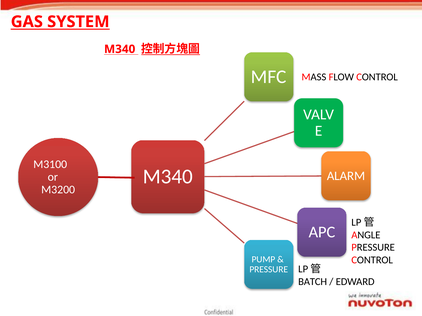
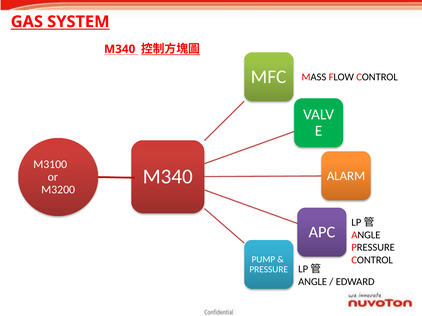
BATCH: BATCH -> ANGLE (313, 282)
